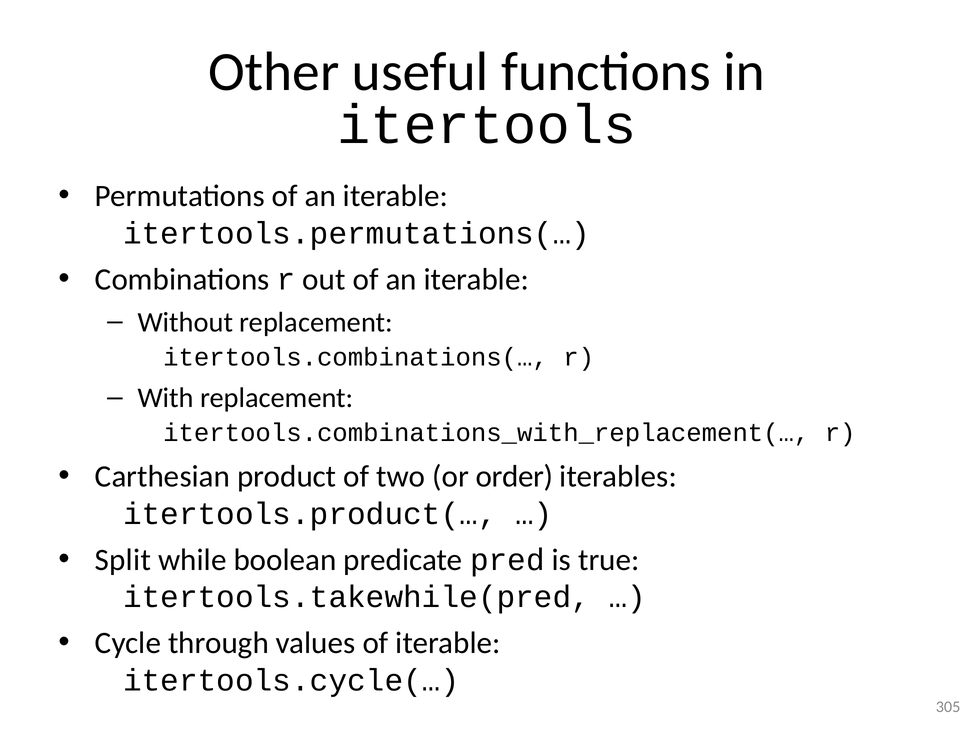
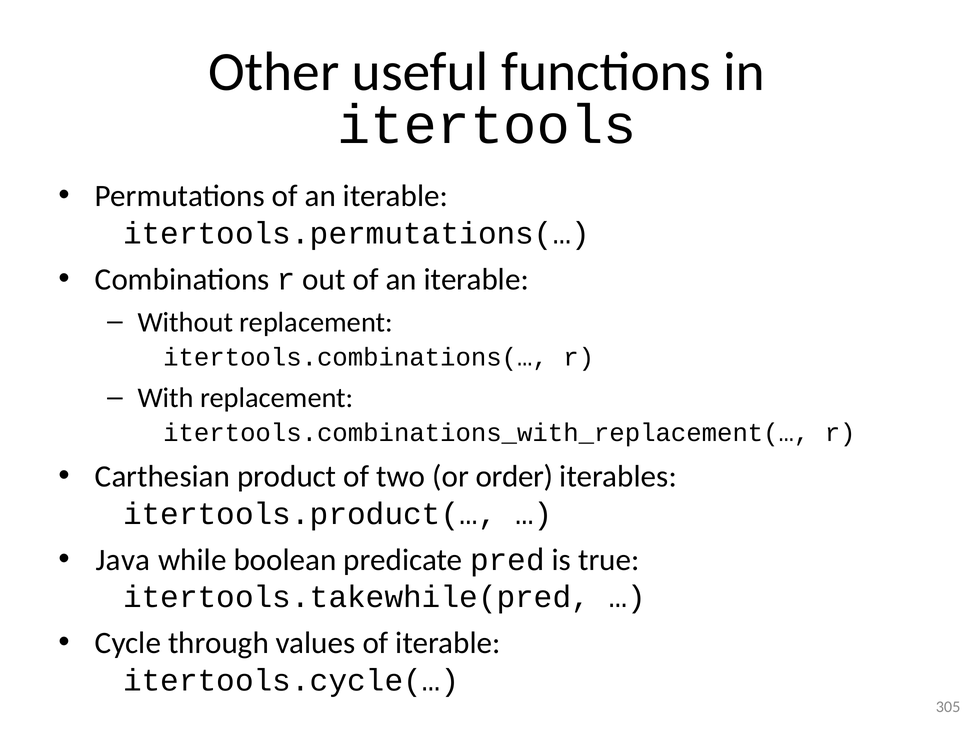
Split: Split -> Java (123, 560)
